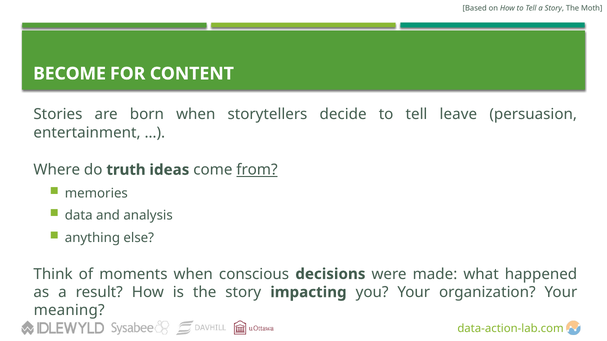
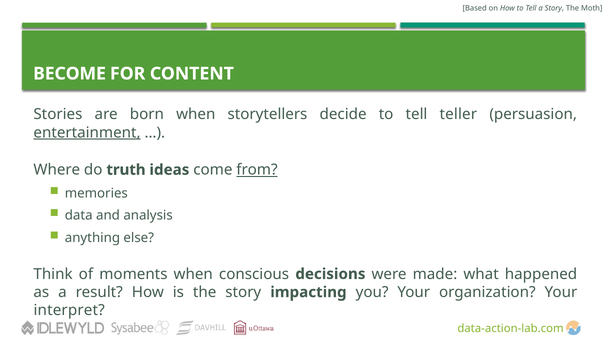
leave: leave -> teller (458, 115)
entertainment underline: none -> present (87, 133)
meaning: meaning -> interpret (69, 311)
